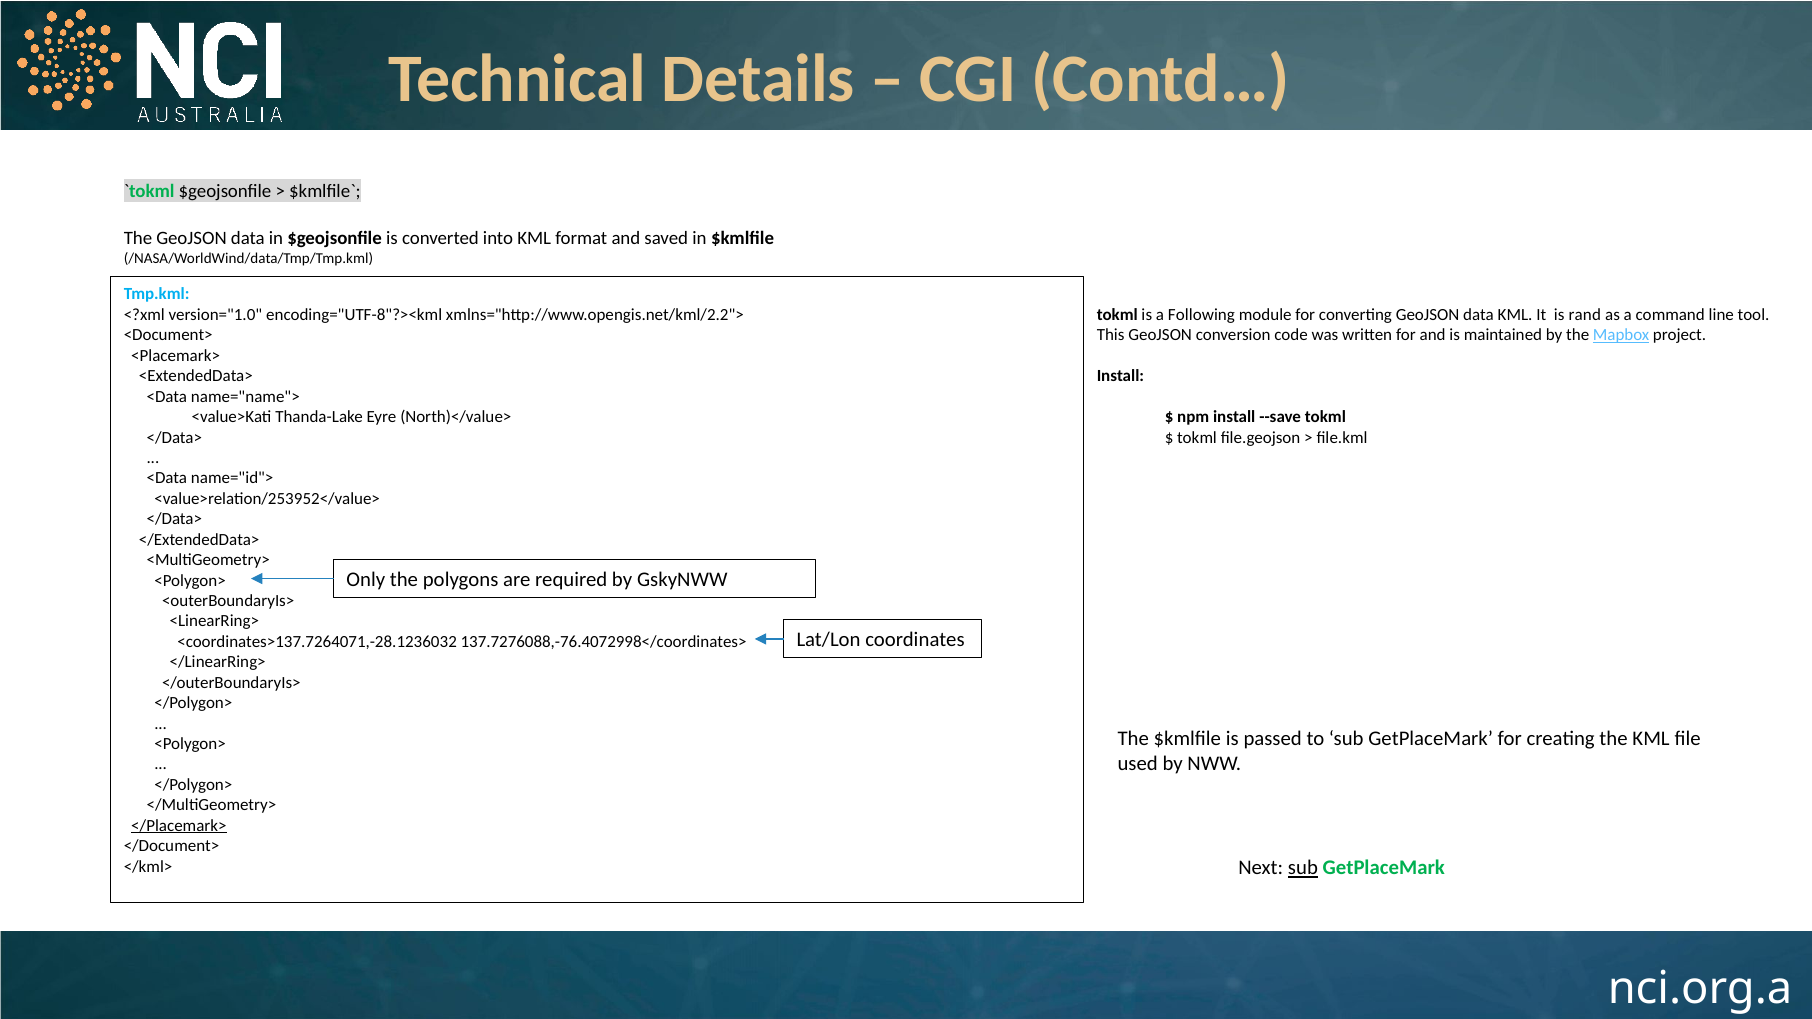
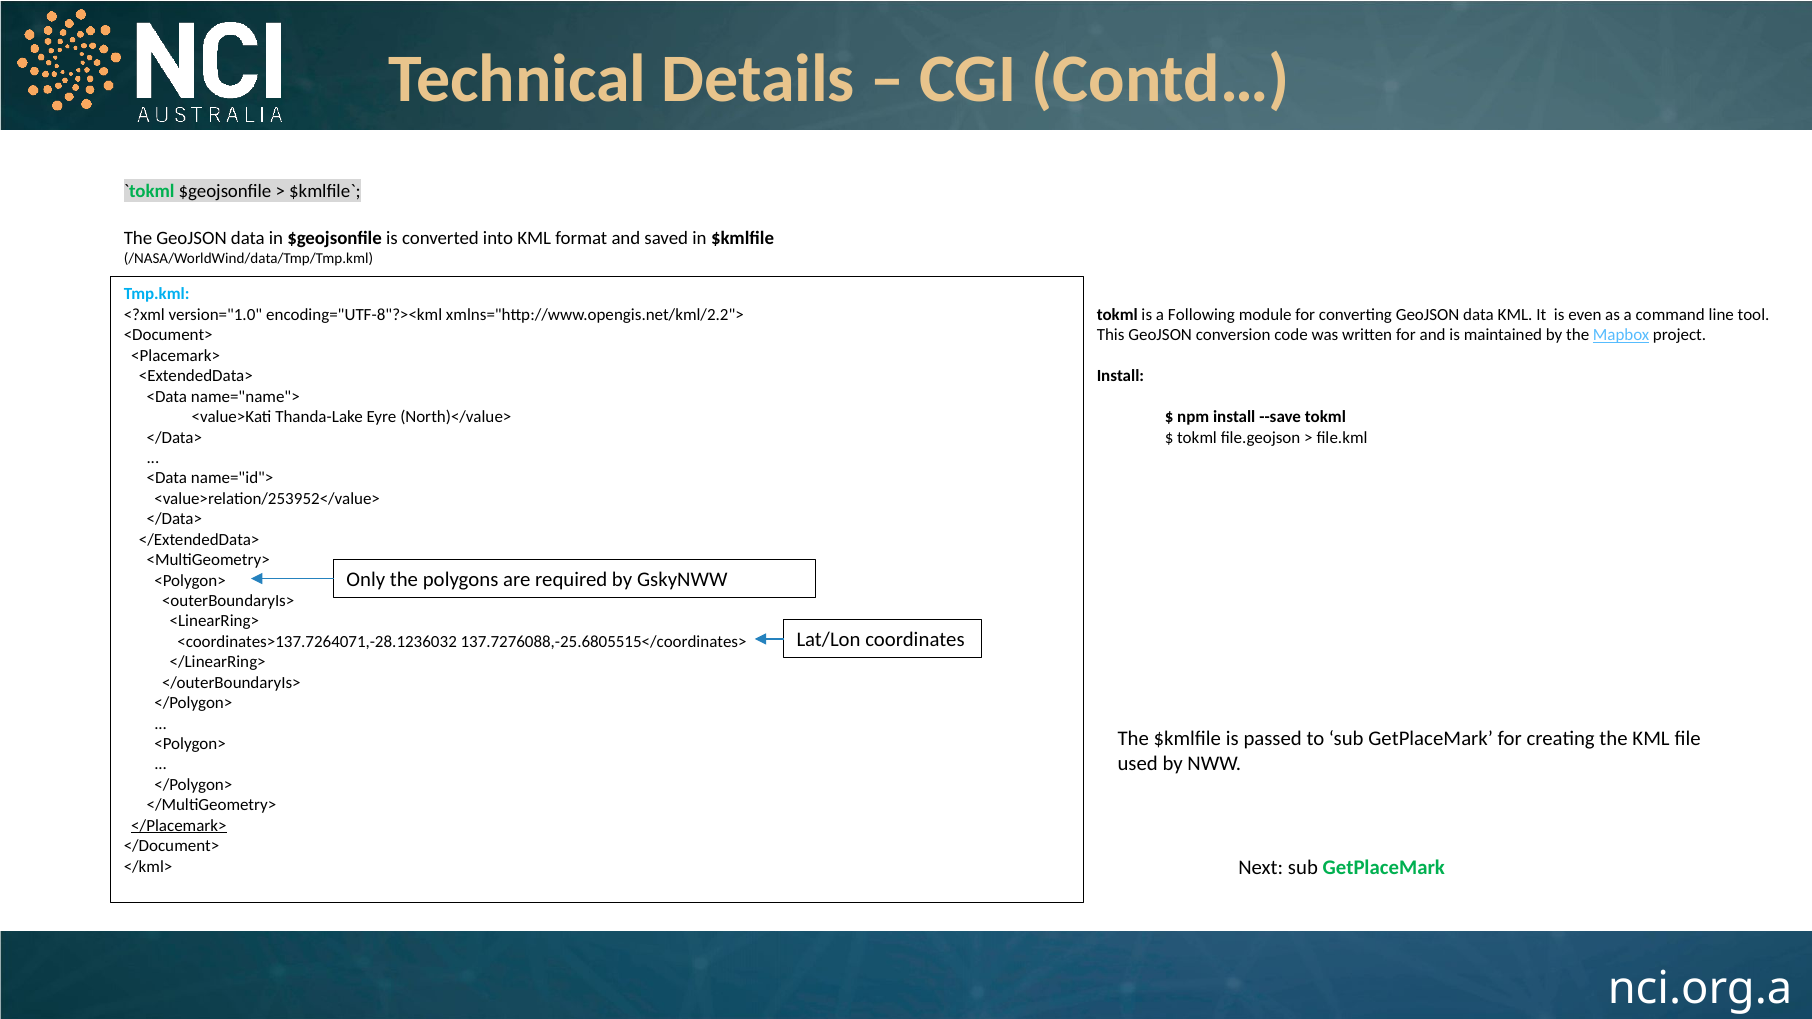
rand: rand -> even (1585, 315)
137.7276088,-76.4072998</coordinates>: 137.7276088,-76.4072998</coordinates> -> 137.7276088,-25.6805515</coordinates> (604, 642)
sub underline: present -> none (1303, 868)
